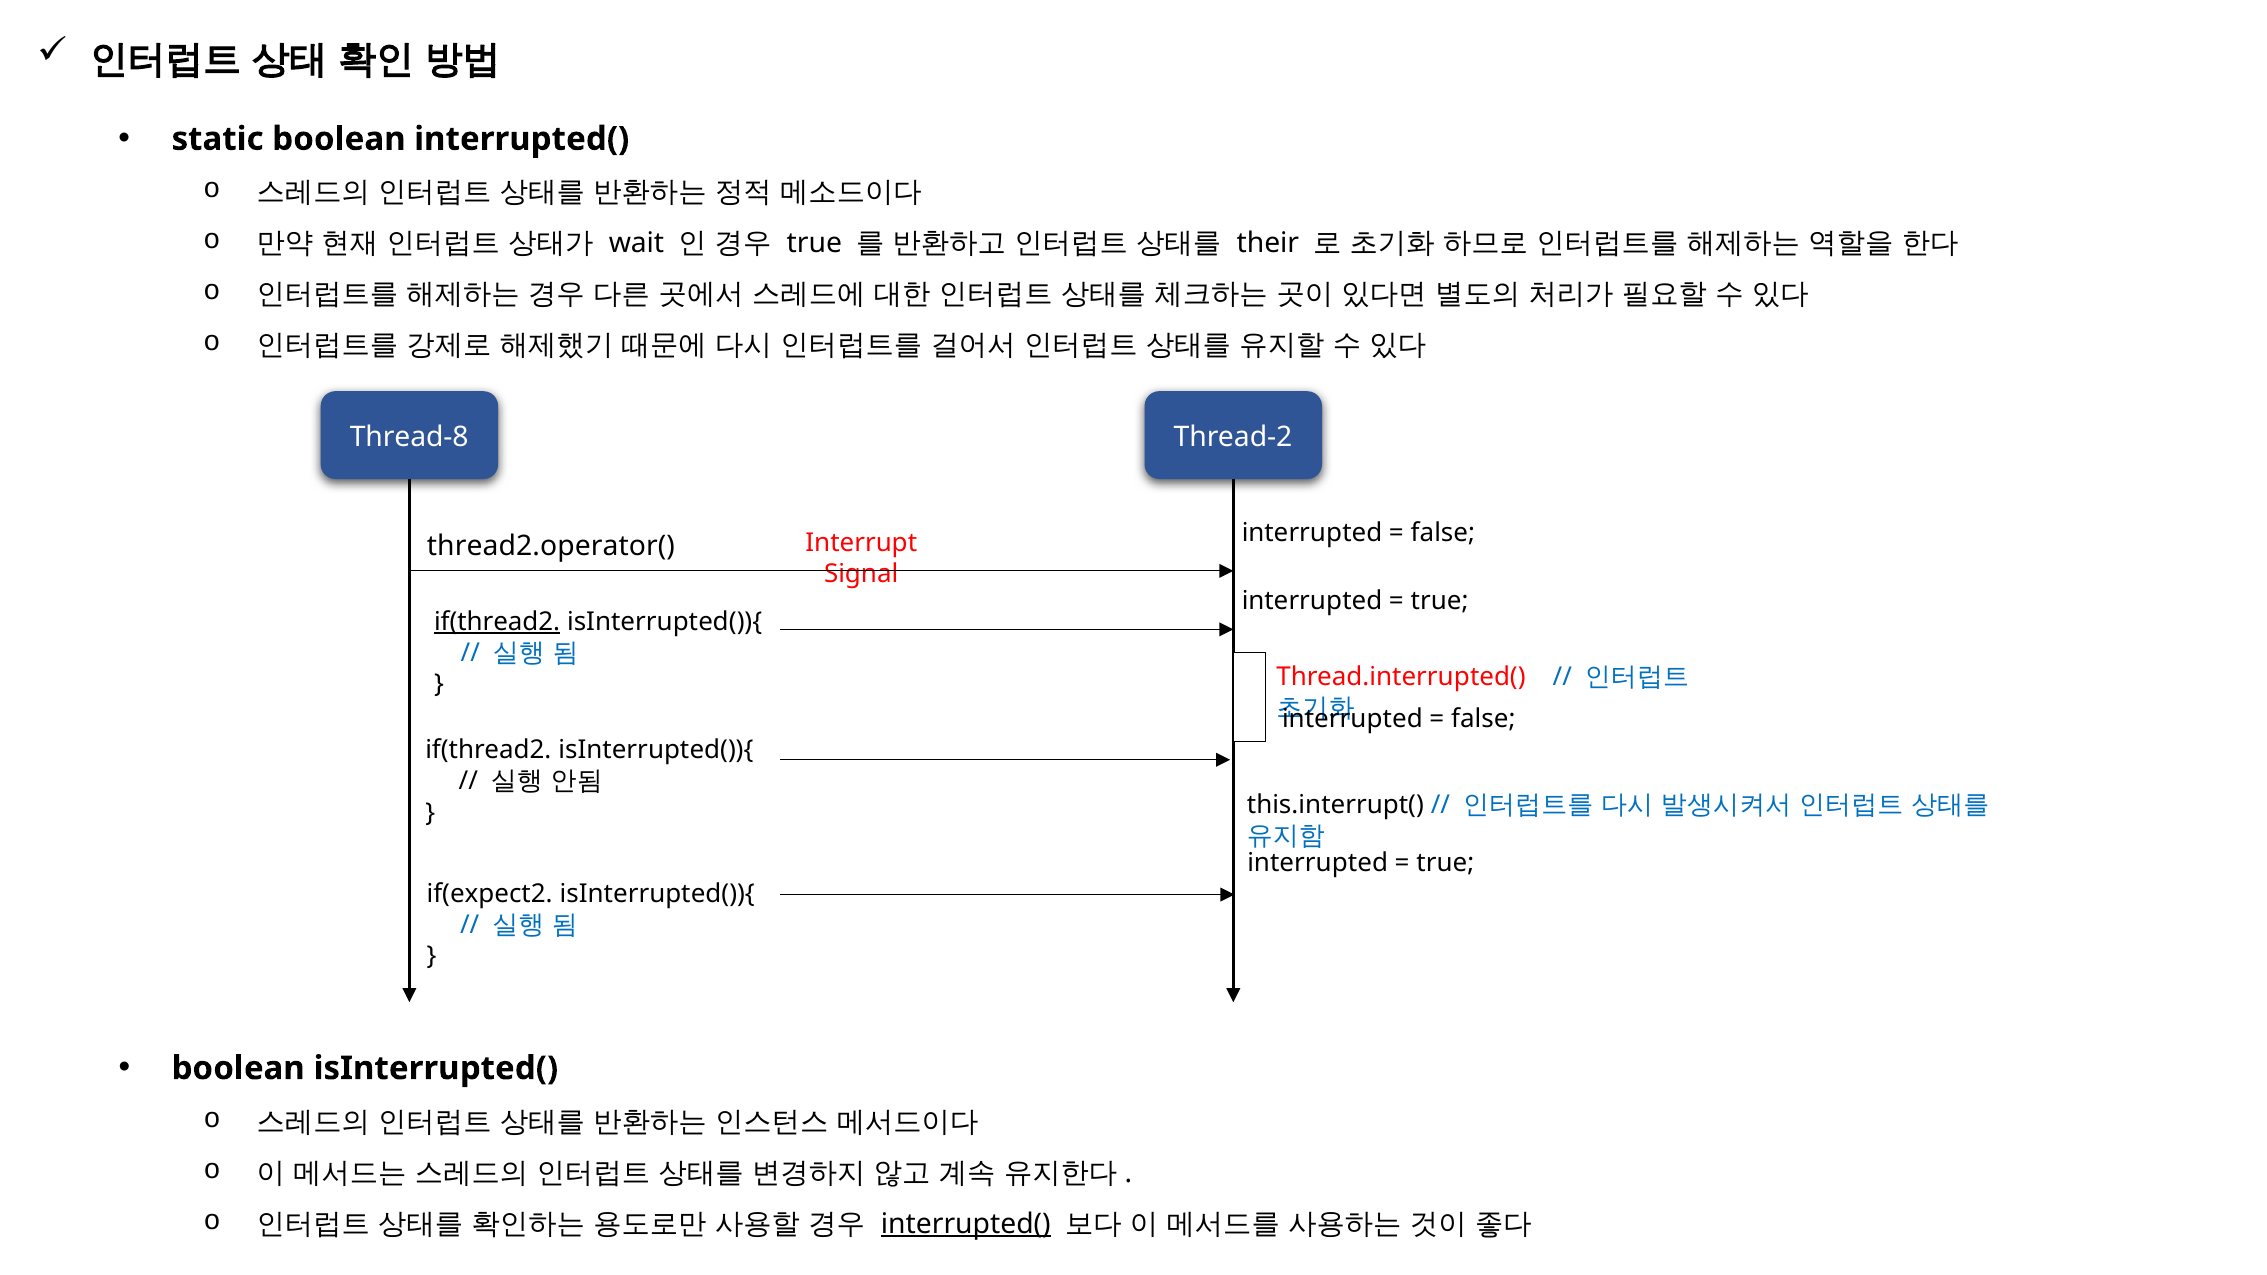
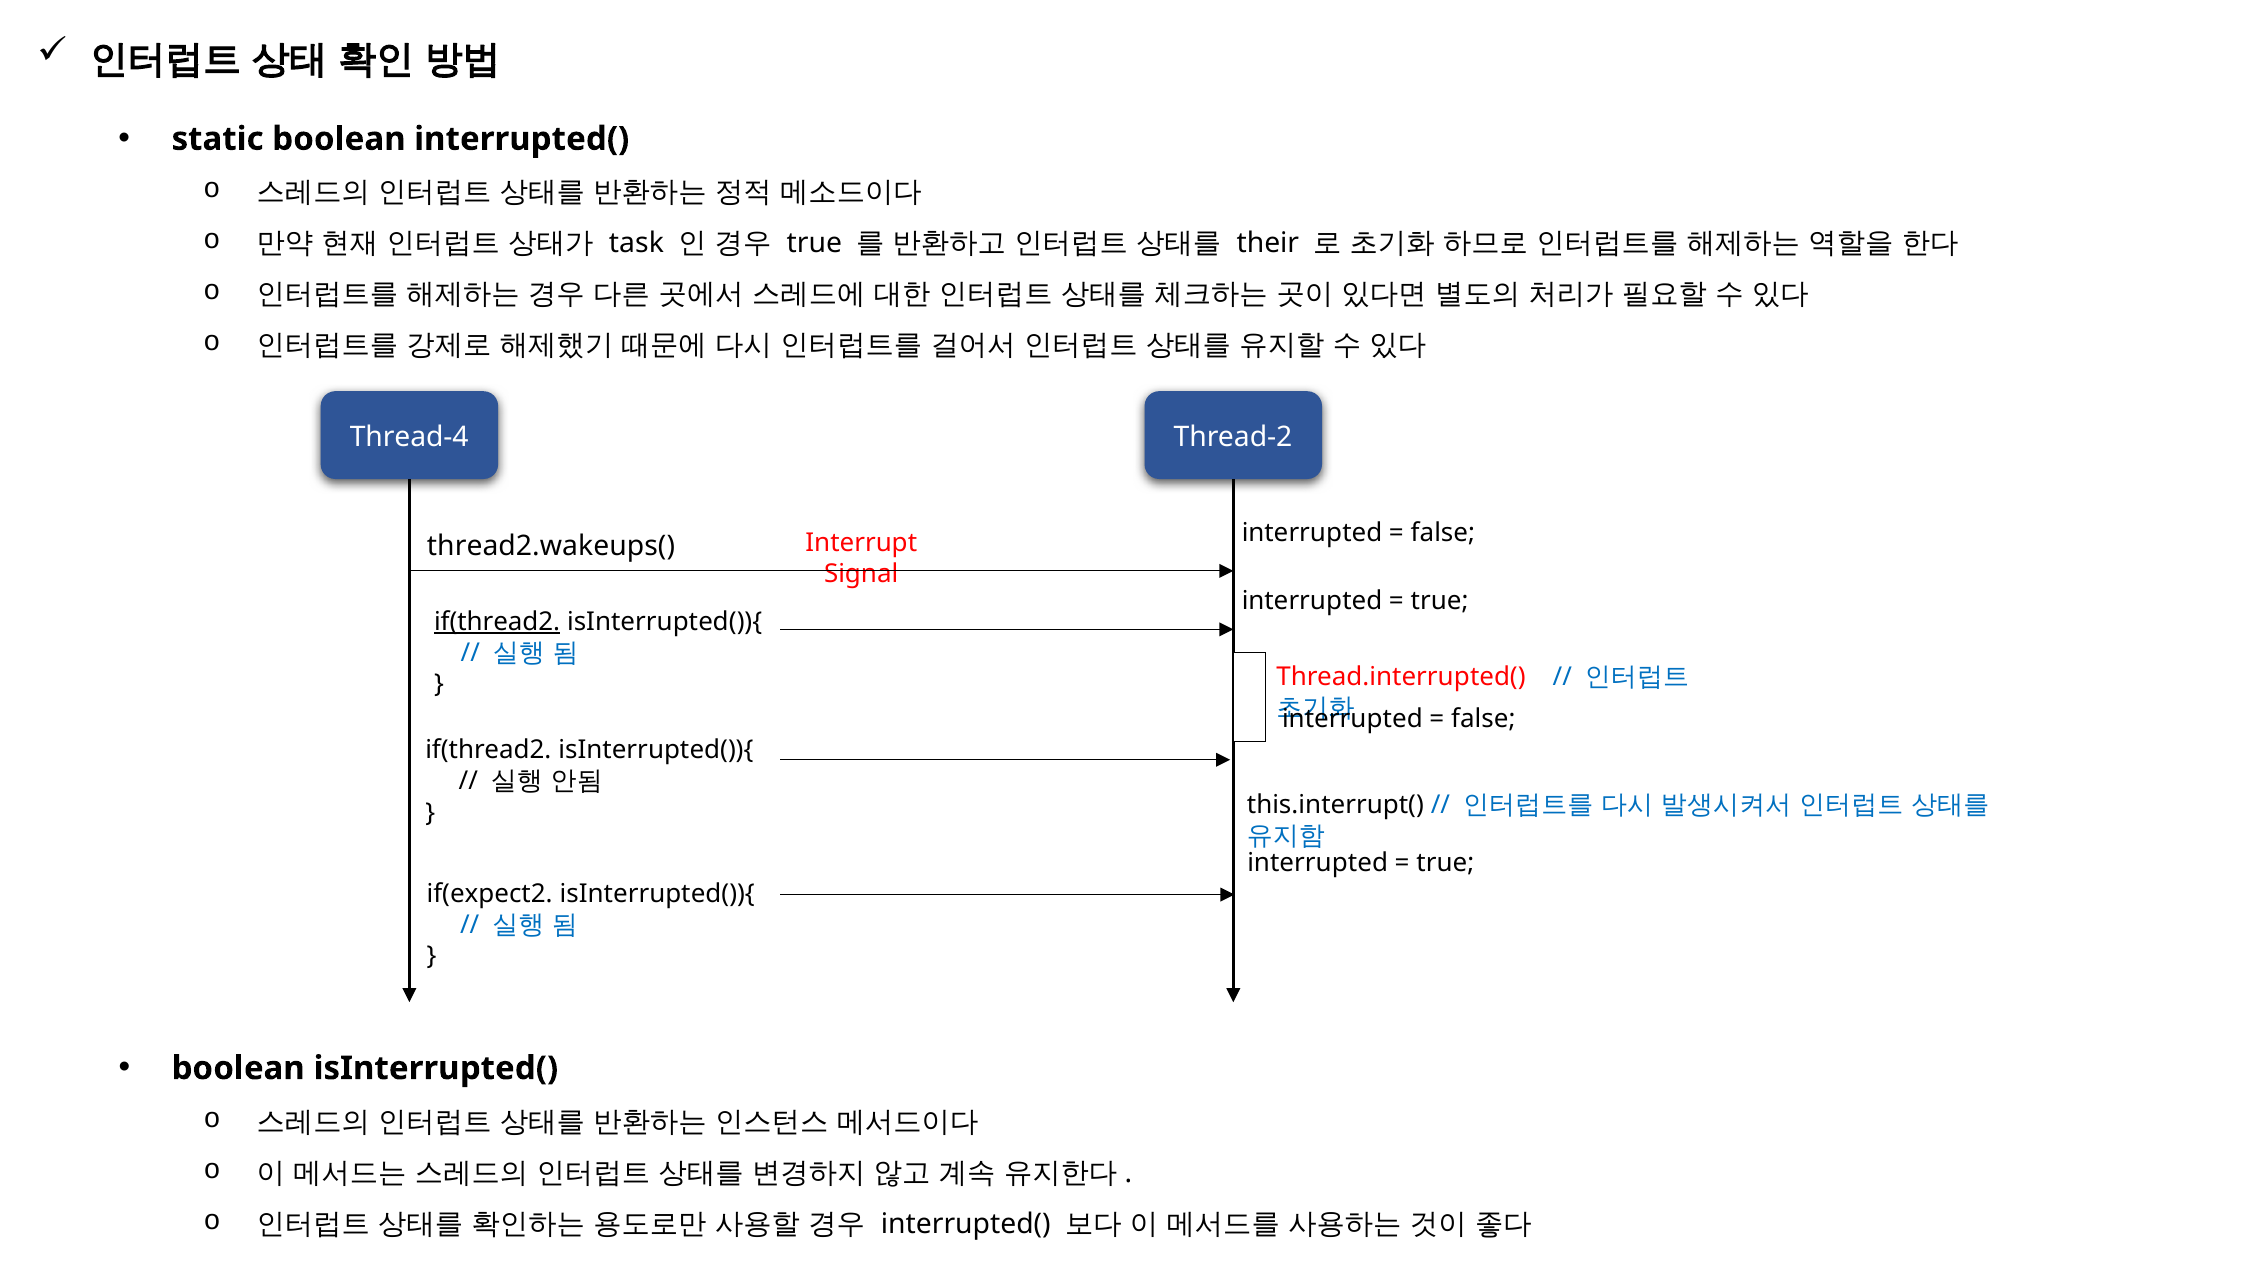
wait: wait -> task (636, 243)
Thread-8: Thread-8 -> Thread-4 (409, 437)
thread2.operator(: thread2.operator( -> thread2.wakeups( (551, 547)
interrupted( underline: present -> none (966, 1224)
